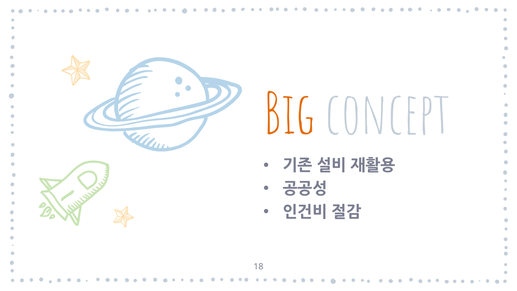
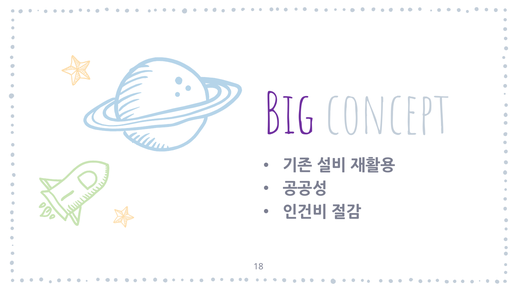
Big colour: orange -> purple (289, 115)
